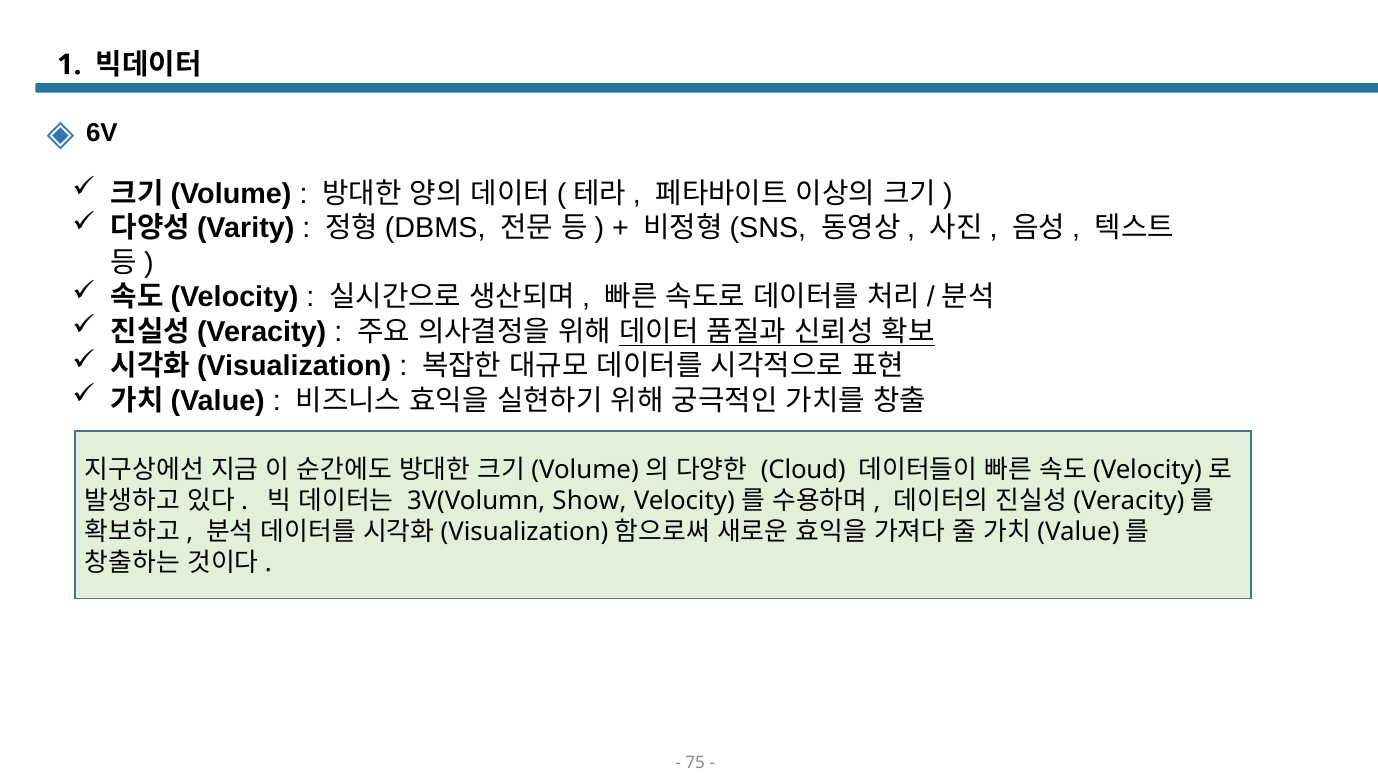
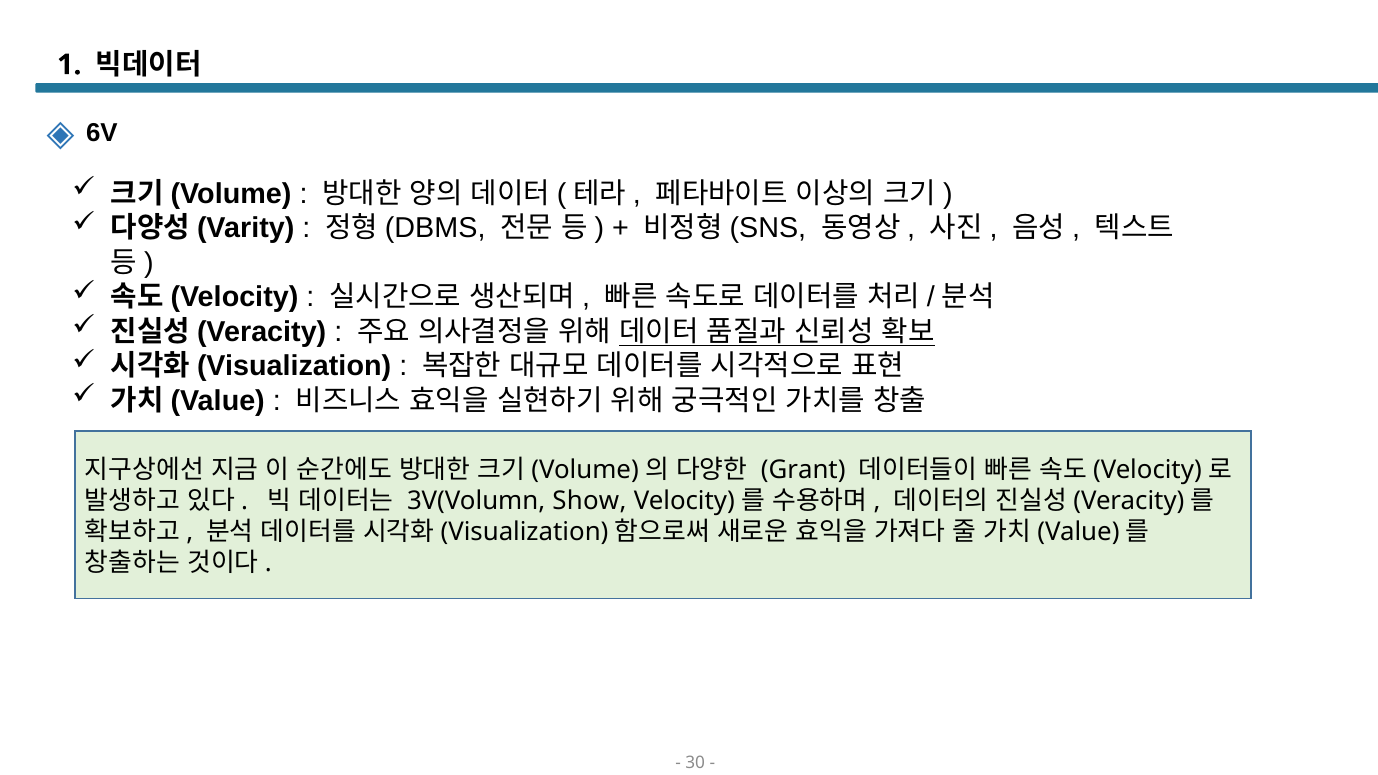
Cloud: Cloud -> Grant (803, 470)
75: 75 -> 30 (695, 763)
